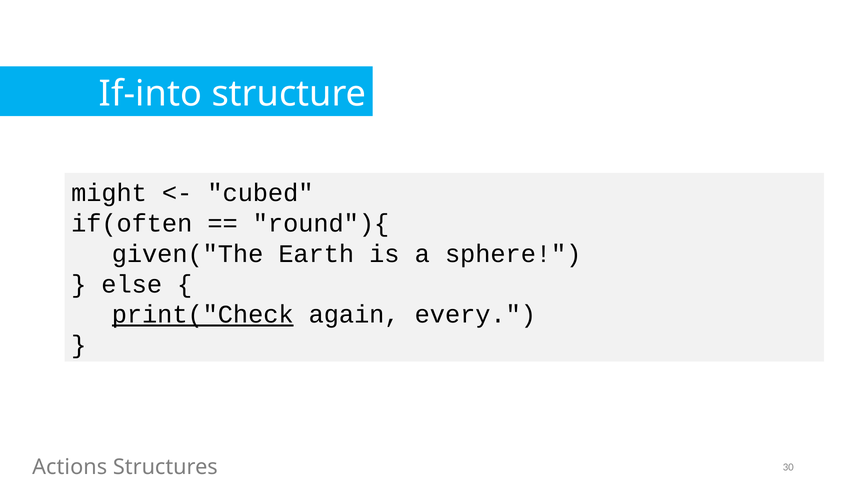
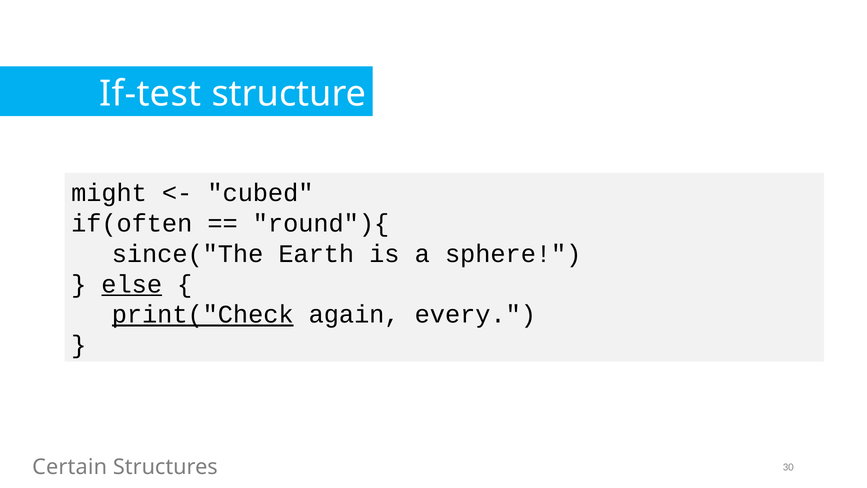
If-into: If-into -> If-test (150, 94)
given("The: given("The -> since("The (188, 254)
else underline: none -> present (132, 284)
Actions: Actions -> Certain (70, 467)
